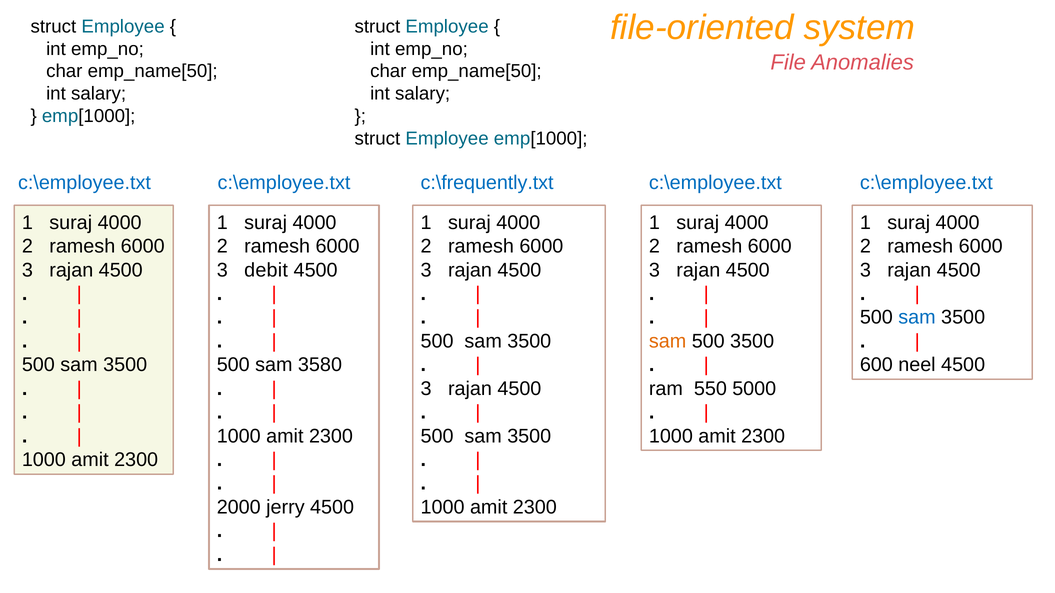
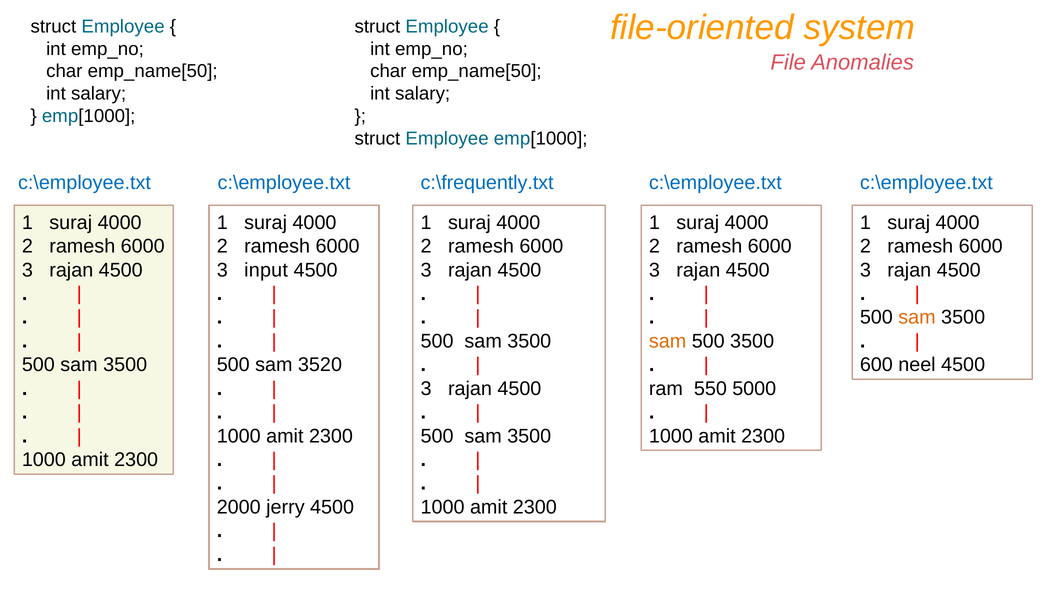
debit: debit -> input (266, 270)
sam colour: blue -> orange (917, 318)
3580: 3580 -> 3520 (320, 365)
